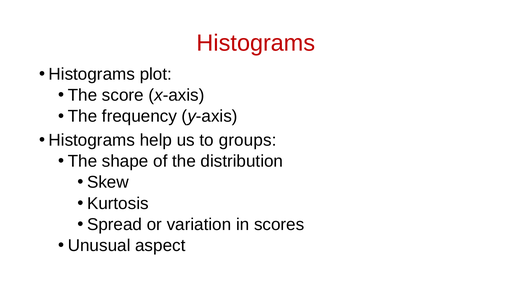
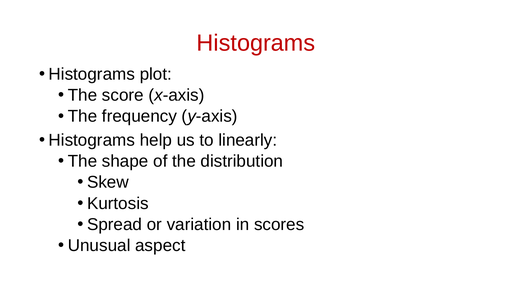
groups: groups -> linearly (248, 140)
